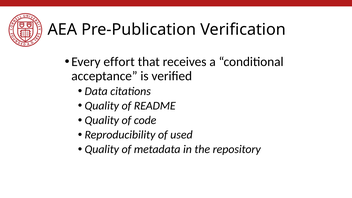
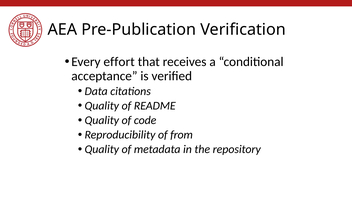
used: used -> from (182, 135)
